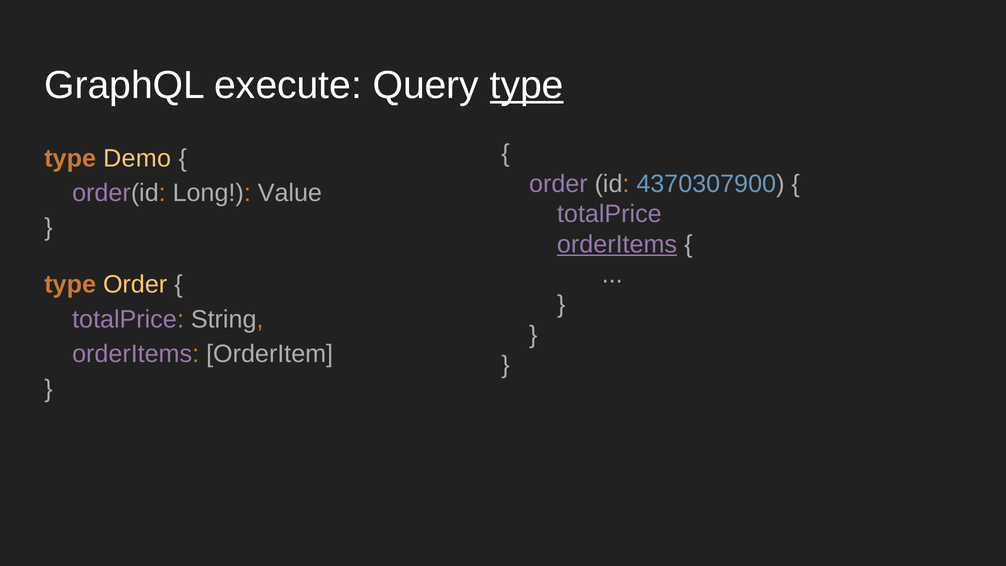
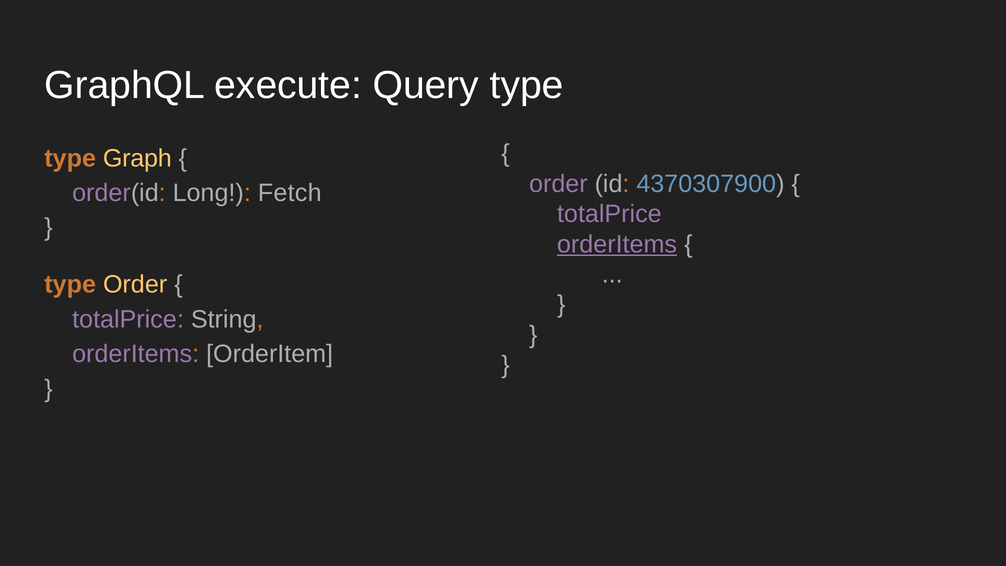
type underline: present -> none (527, 85)
Demo: Demo -> Graph (137, 158)
Value: Value -> Fetch (290, 193)
